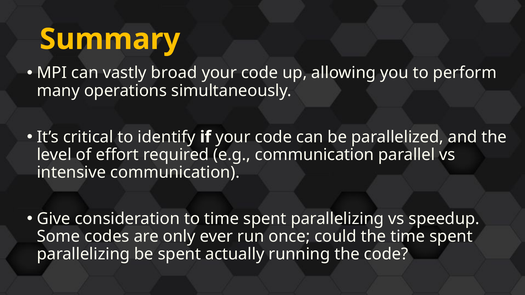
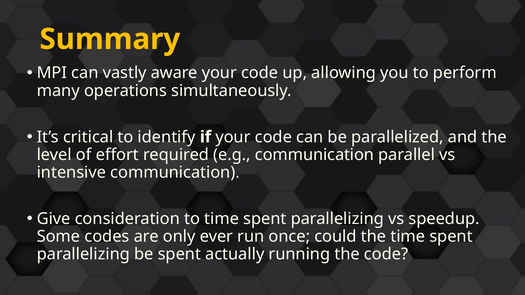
broad: broad -> aware (174, 73)
